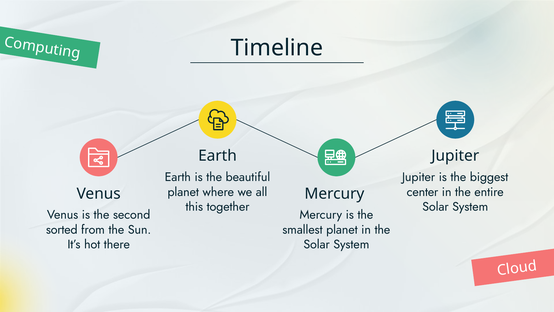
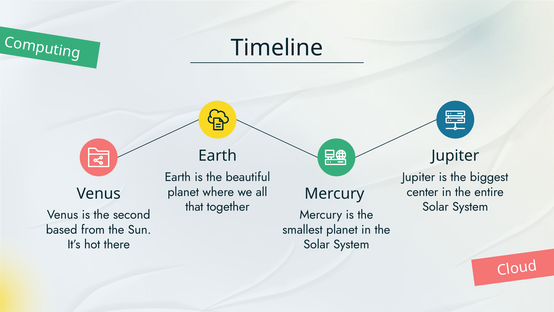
this: this -> that (194, 207)
sorted: sorted -> based (62, 229)
